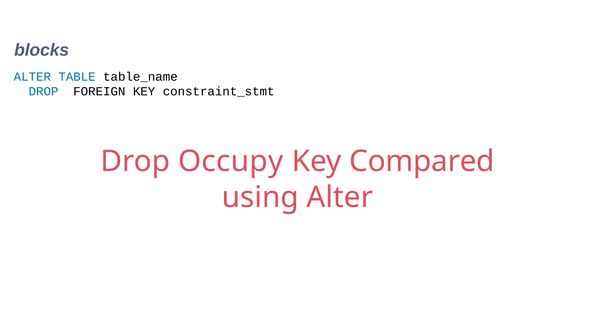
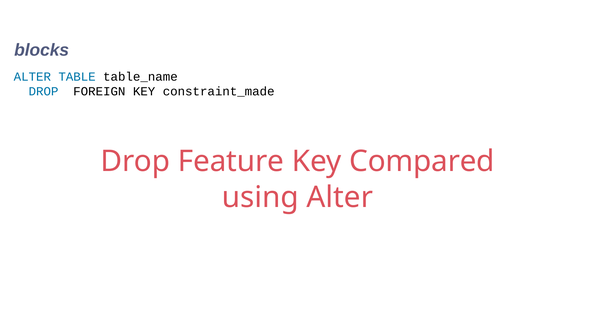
constraint_stmt: constraint_stmt -> constraint_made (219, 91)
Occupy: Occupy -> Feature (231, 161)
